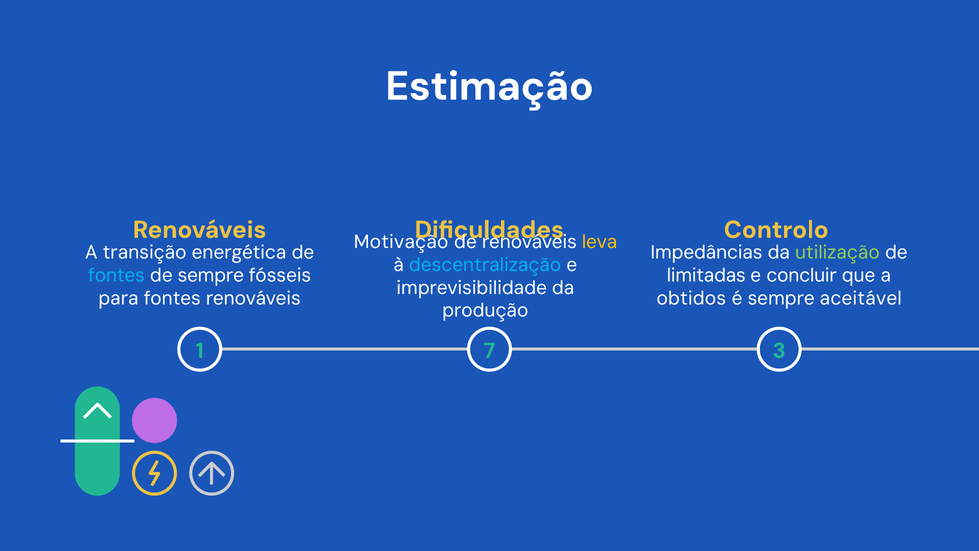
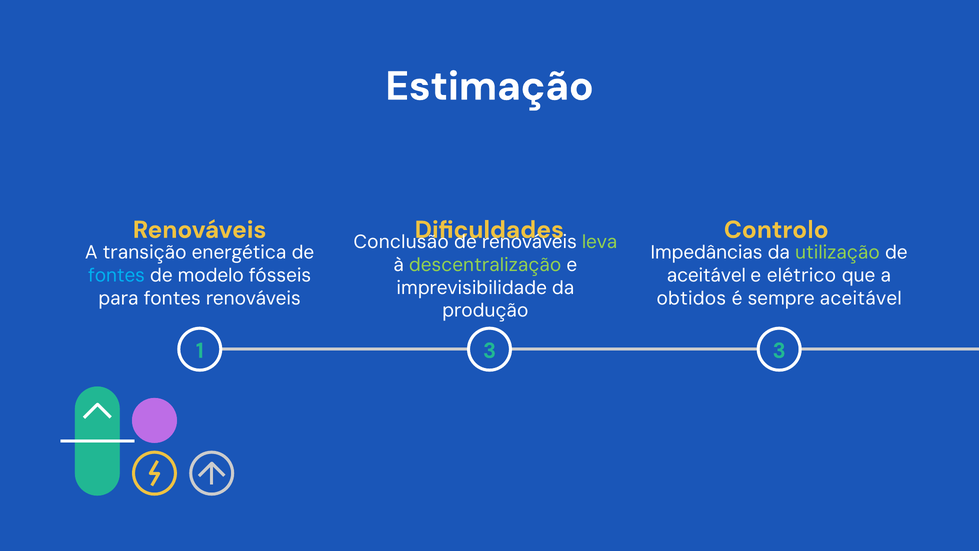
Motivação: Motivação -> Conclusão (401, 242)
leva colour: yellow -> light green (600, 242)
descentralização colour: light blue -> light green (485, 265)
de sempre: sempre -> modelo (211, 275)
limitadas: limitadas -> aceitável (706, 275)
concluir: concluir -> elétrico (801, 275)
1 7: 7 -> 3 (490, 351)
